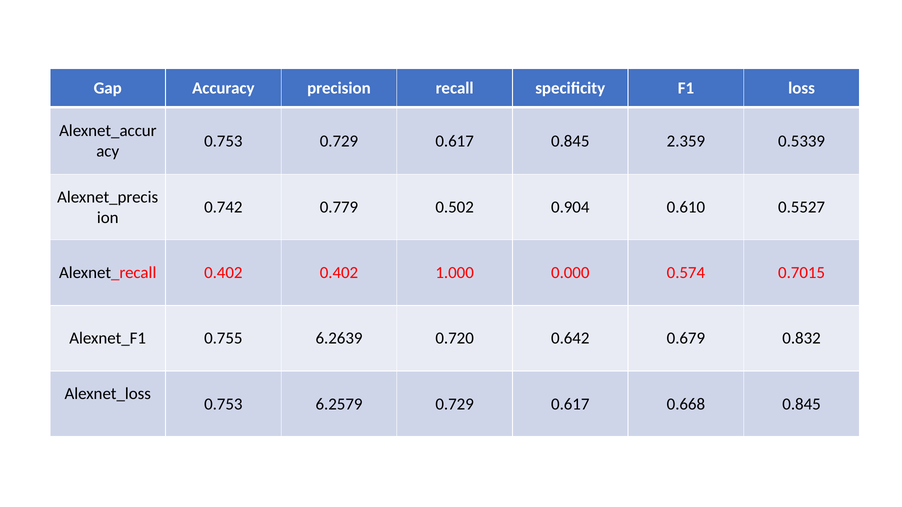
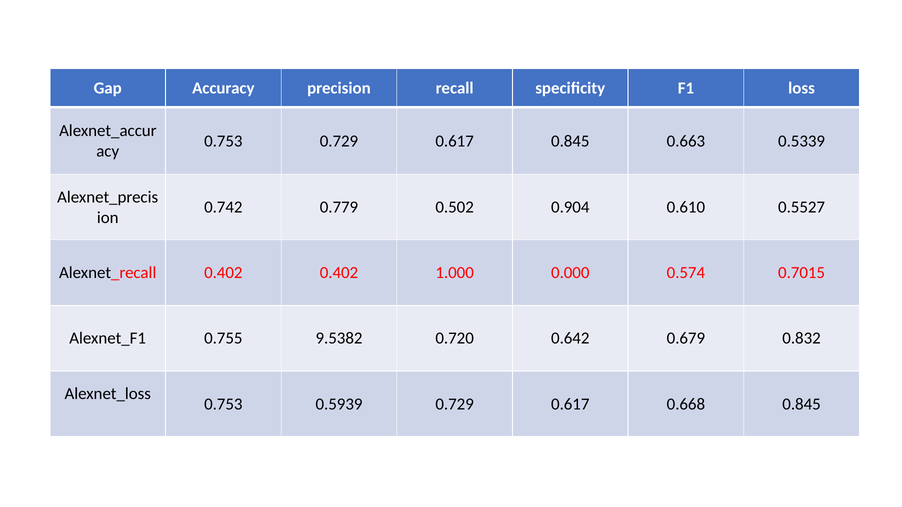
2.359: 2.359 -> 0.663 (686, 141)
6.2639: 6.2639 -> 9.5382 (339, 339)
6.2579: 6.2579 -> 0.5939 (339, 404)
